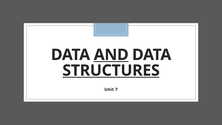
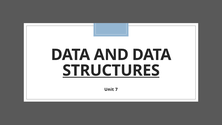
AND underline: present -> none (111, 55)
